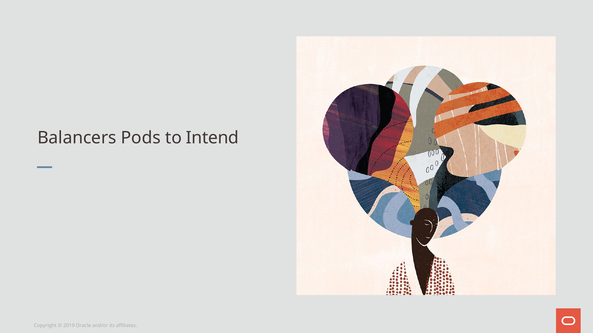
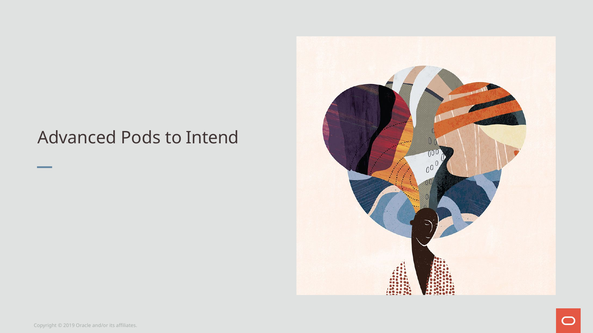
Balancers: Balancers -> Advanced (77, 138)
